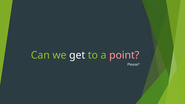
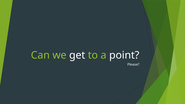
point colour: pink -> white (124, 55)
